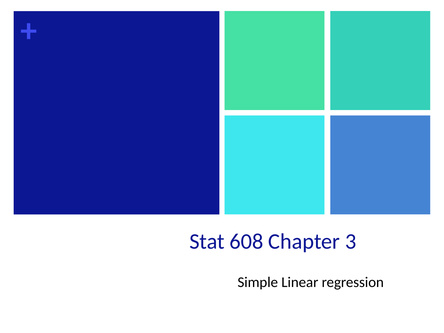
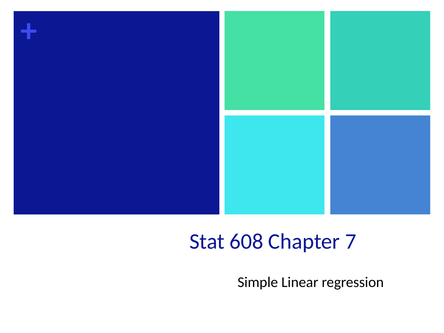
3: 3 -> 7 (351, 242)
